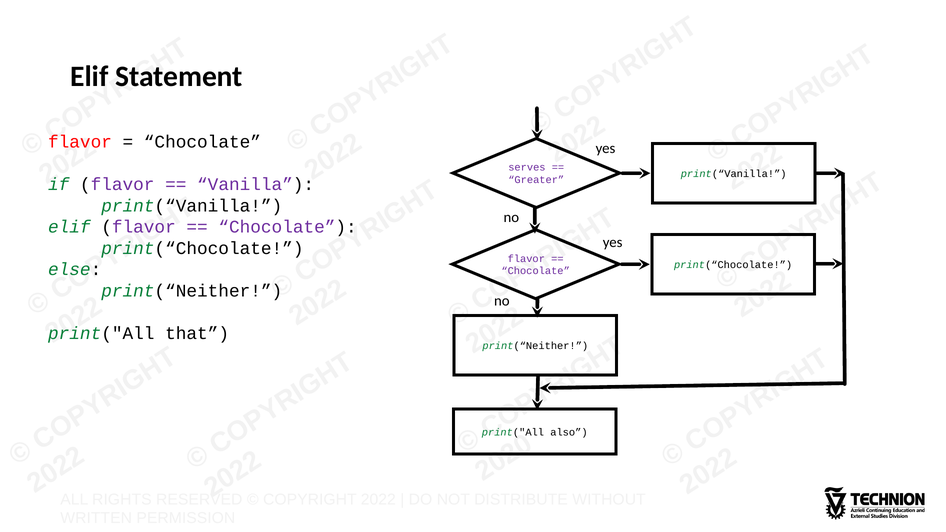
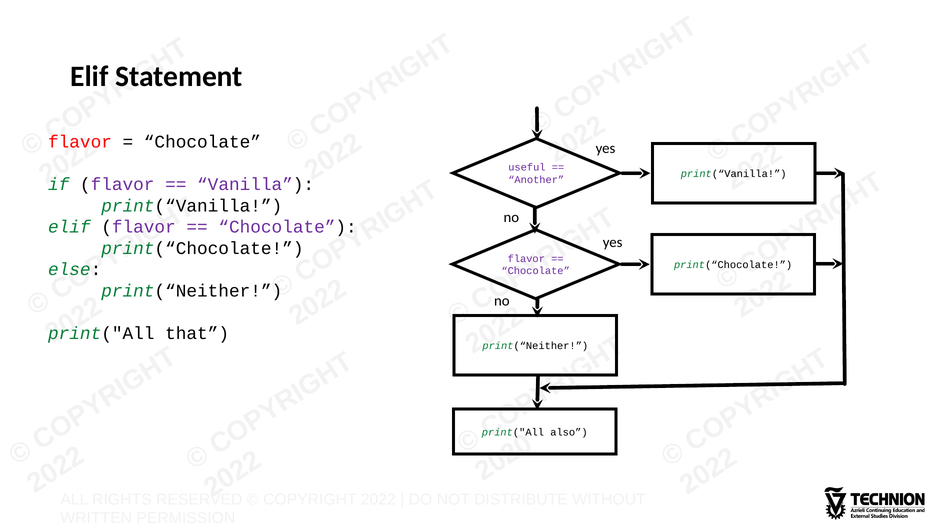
serves: serves -> useful (527, 168)
Greater: Greater -> Another (536, 180)
